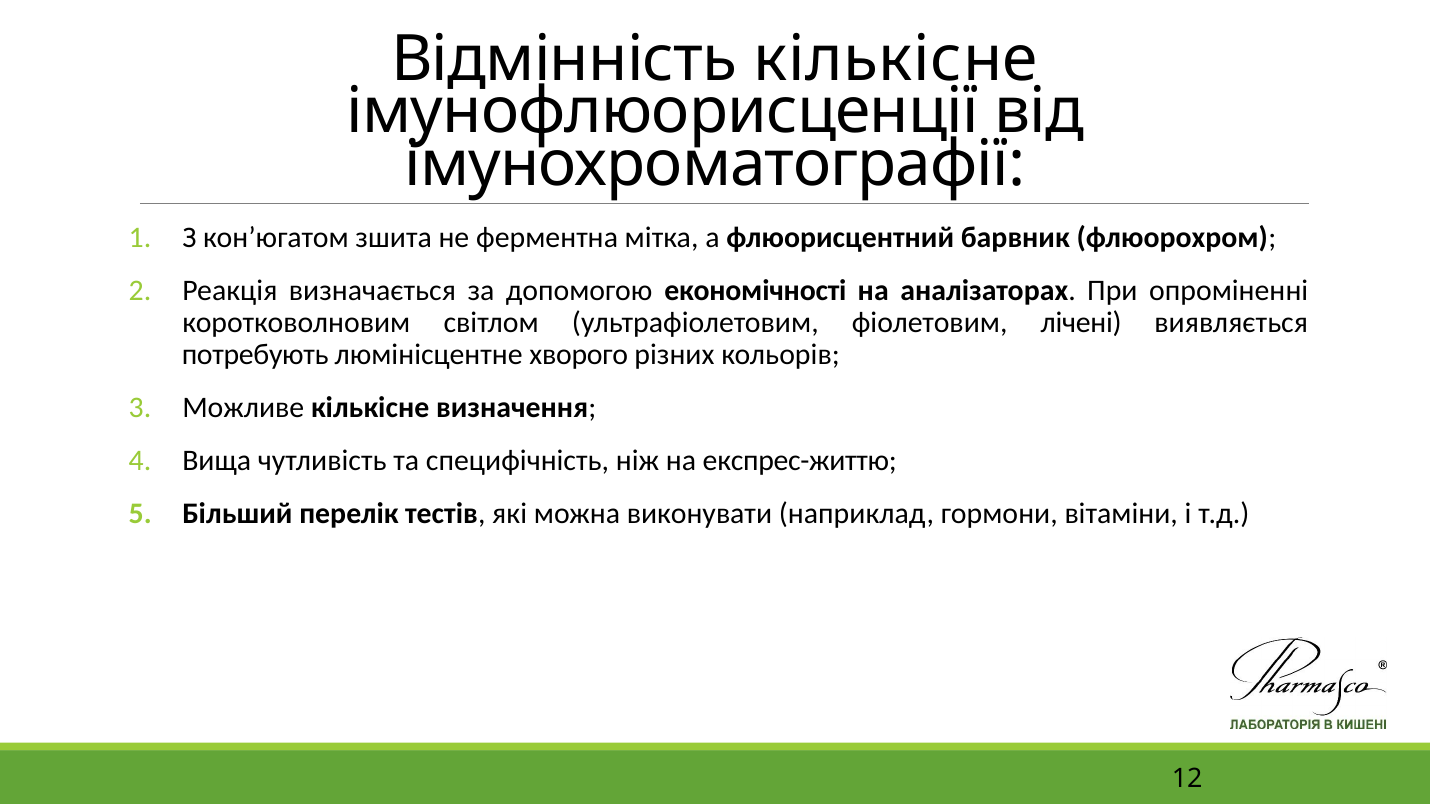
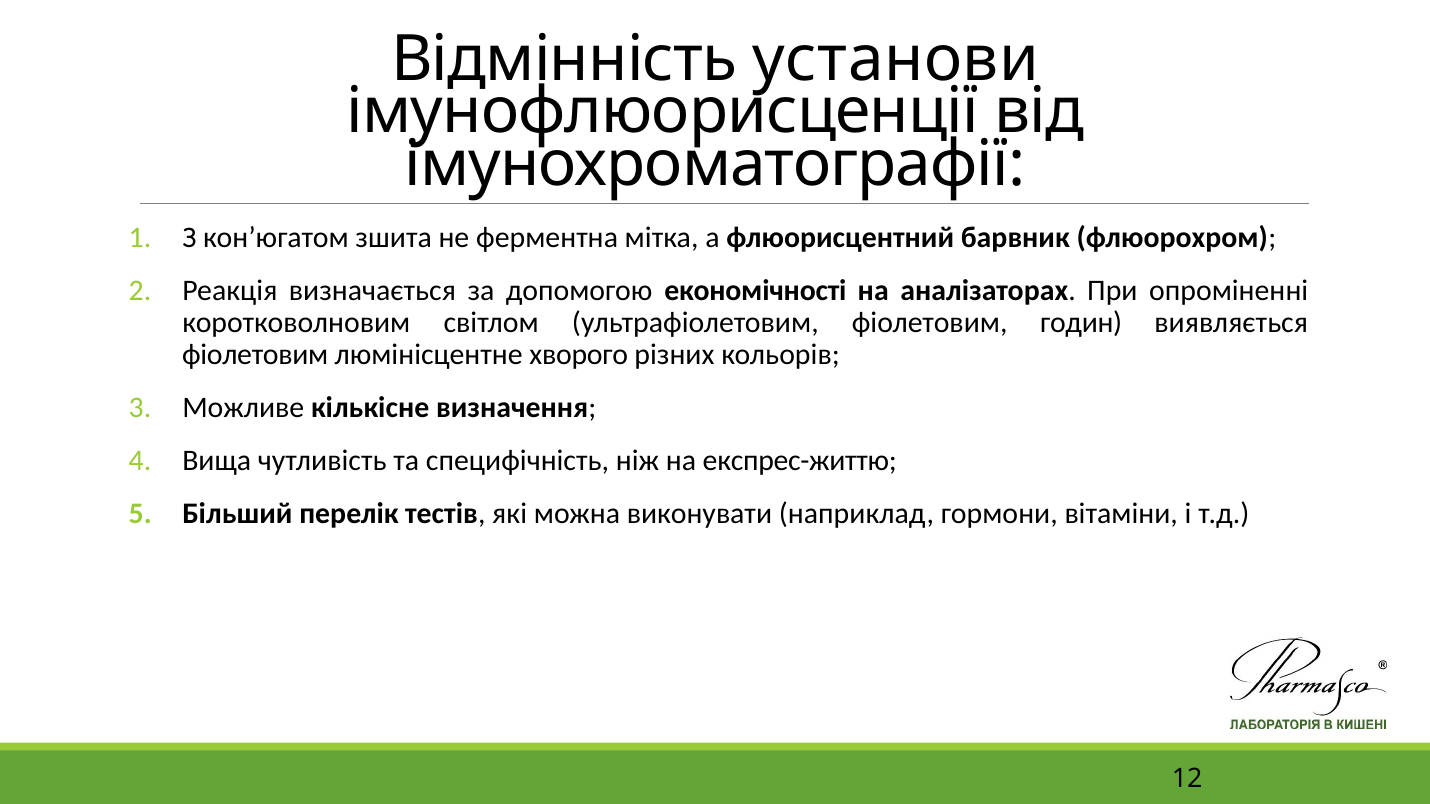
Відмінність кількісне: кількісне -> установи (896, 60)
лічені: лічені -> годин (1081, 323)
потребують: потребують -> фіолетовим (255, 355)
